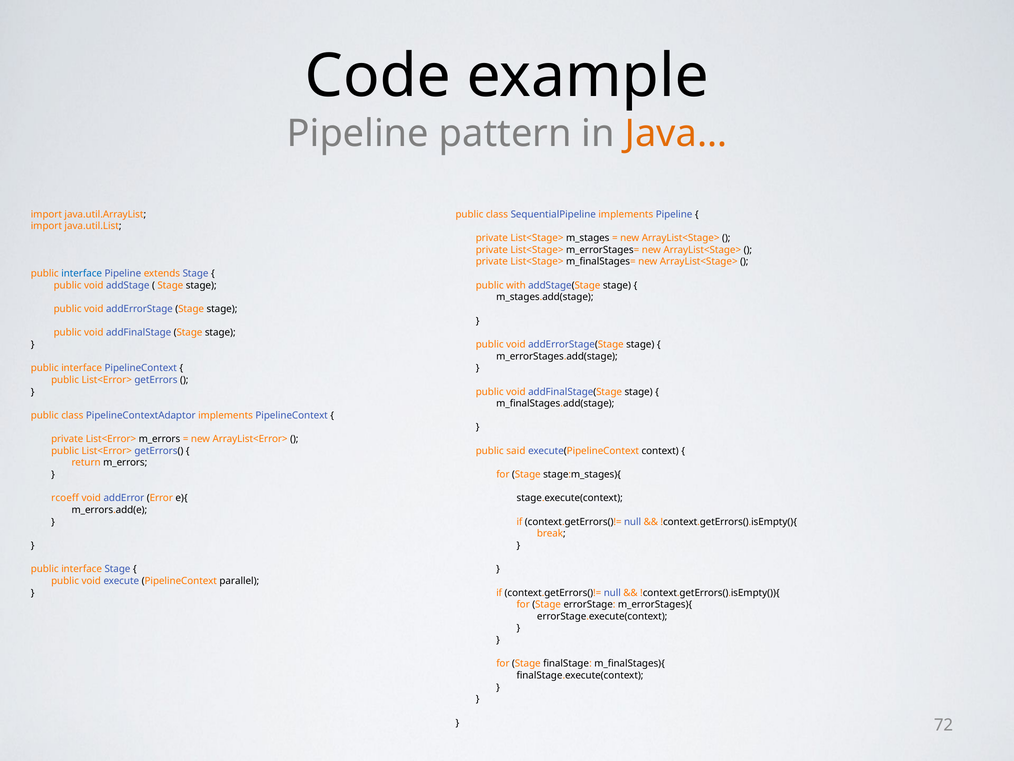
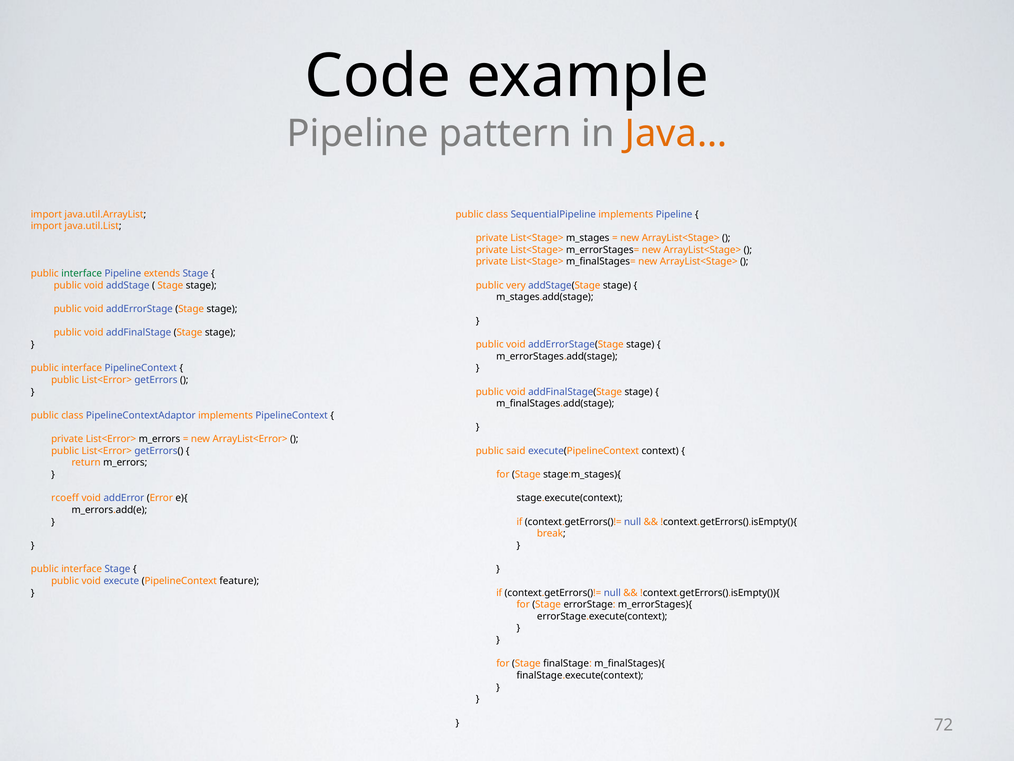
interface colour: blue -> green (82, 273)
with: with -> very (516, 285)
parallel: parallel -> feature (239, 581)
